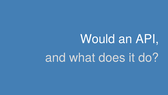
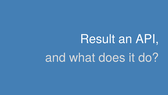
Would: Would -> Result (98, 39)
